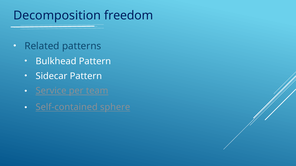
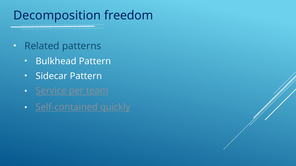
sphere: sphere -> quickly (115, 107)
